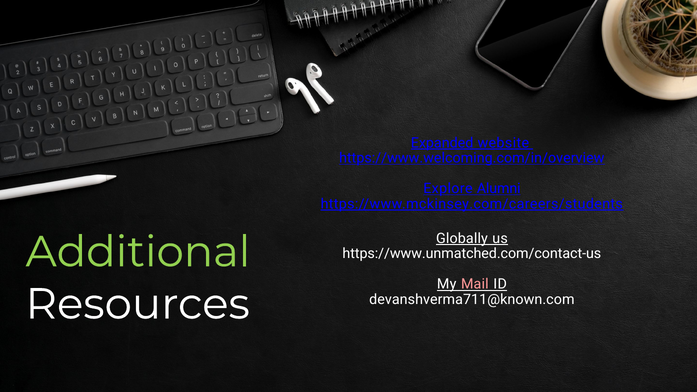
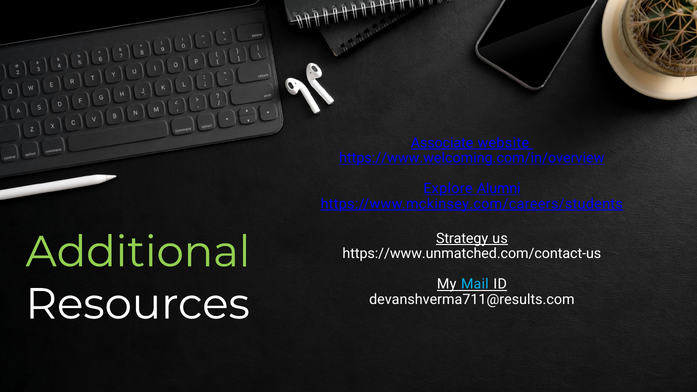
Expanded: Expanded -> Associate (442, 143)
Globally: Globally -> Strategy (462, 238)
Mail colour: pink -> light blue (475, 284)
devanshverma711@known.com: devanshverma711@known.com -> devanshverma711@results.com (472, 300)
